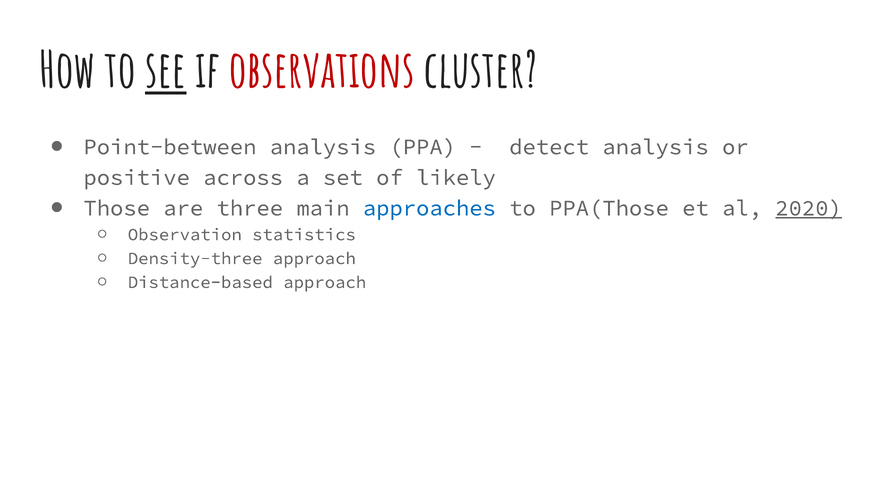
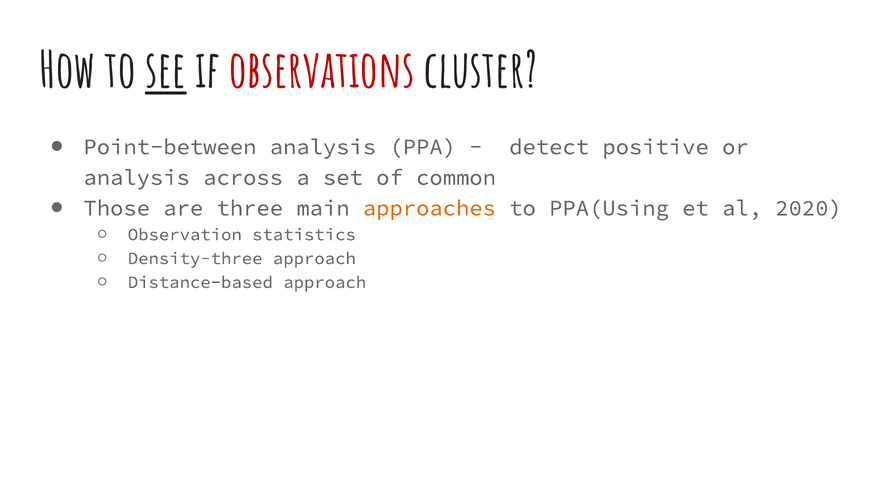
detect analysis: analysis -> positive (656, 147)
positive: positive -> analysis (137, 177)
likely: likely -> common (456, 177)
approaches colour: blue -> orange (429, 208)
PPA(Those: PPA(Those -> PPA(Using (609, 208)
2020 underline: present -> none (809, 208)
